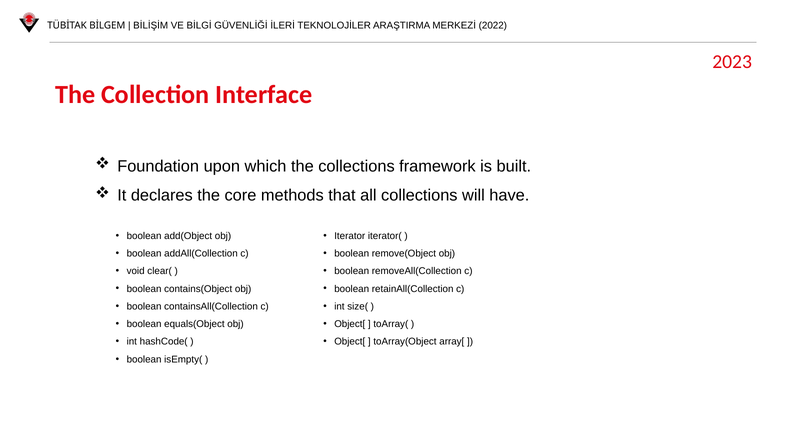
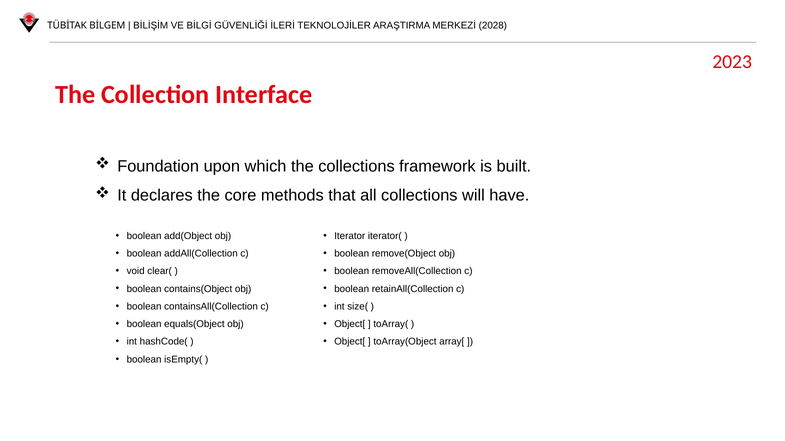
2022: 2022 -> 2028 (493, 26)
